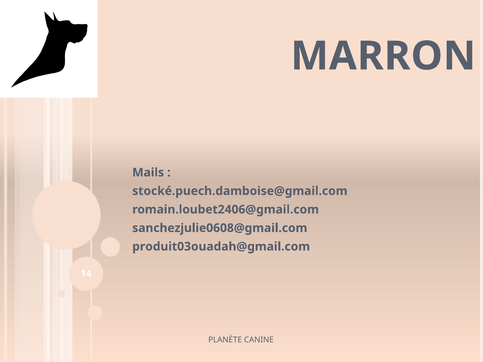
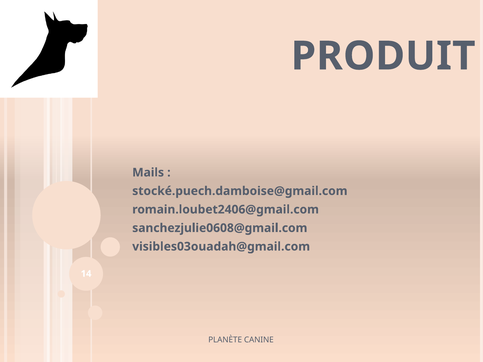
MARRON: MARRON -> PRODUIT (383, 56)
produit03ouadah@gmail.com: produit03ouadah@gmail.com -> visibles03ouadah@gmail.com (221, 247)
